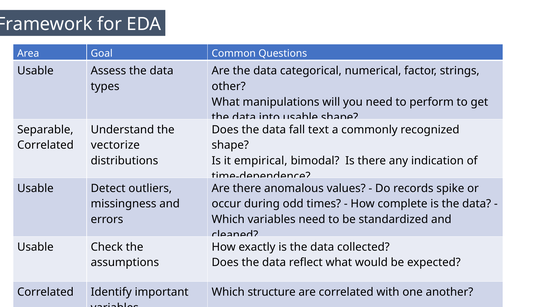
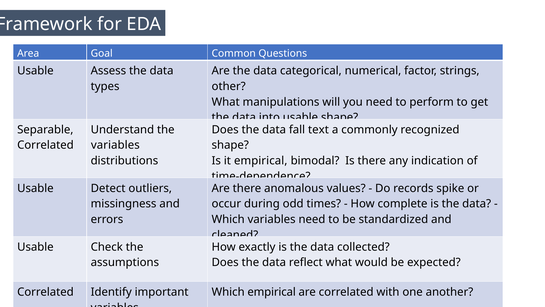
vectorize: vectorize -> variables (115, 145)
Which structure: structure -> empirical (272, 292)
